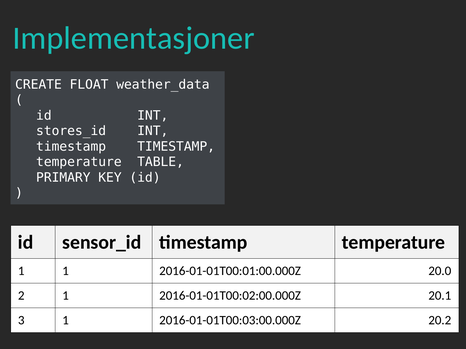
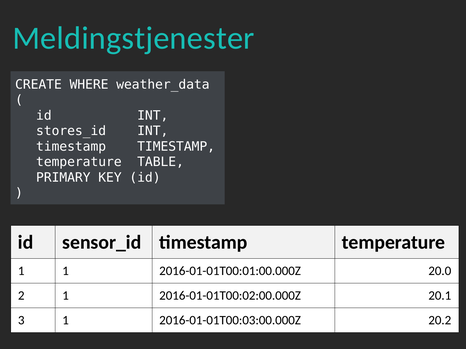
Implementasjoner: Implementasjoner -> Meldingstjenester (133, 38)
FLOAT: FLOAT -> WHERE (89, 85)
